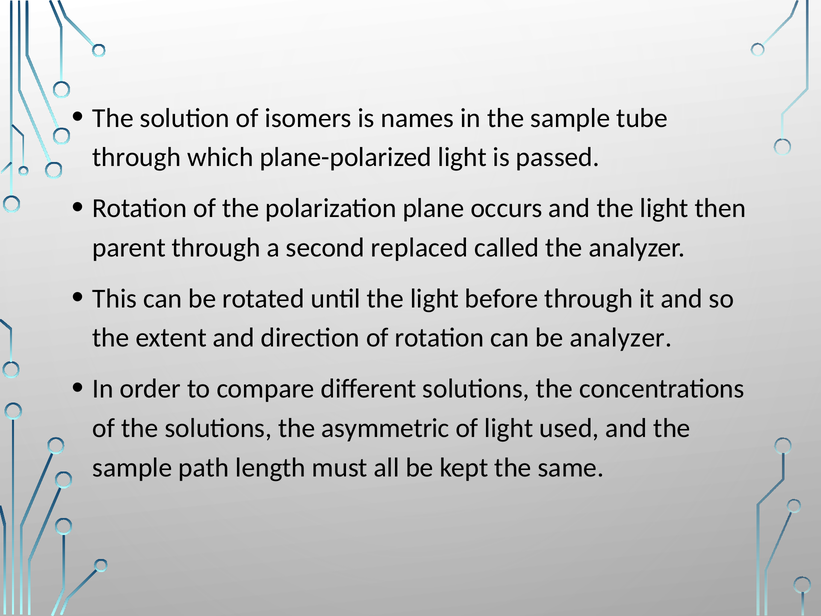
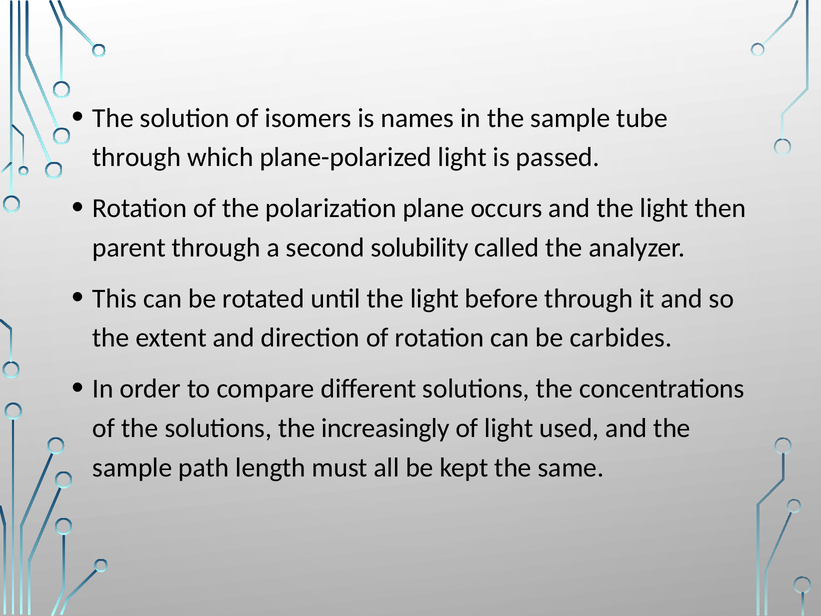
replaced: replaced -> solubility (420, 248)
be analyzer: analyzer -> carbides (621, 338)
asymmetric: asymmetric -> increasingly (385, 428)
